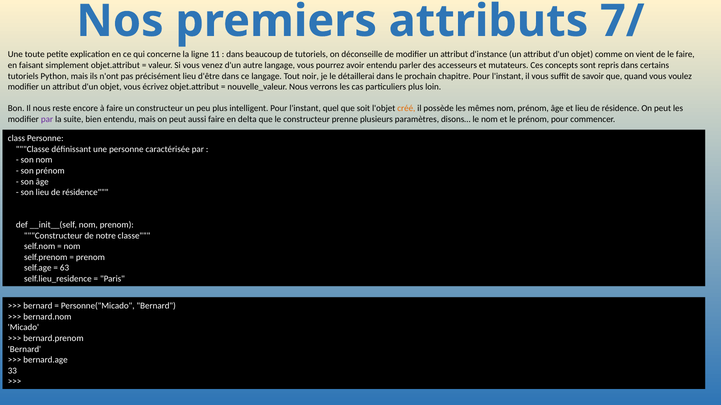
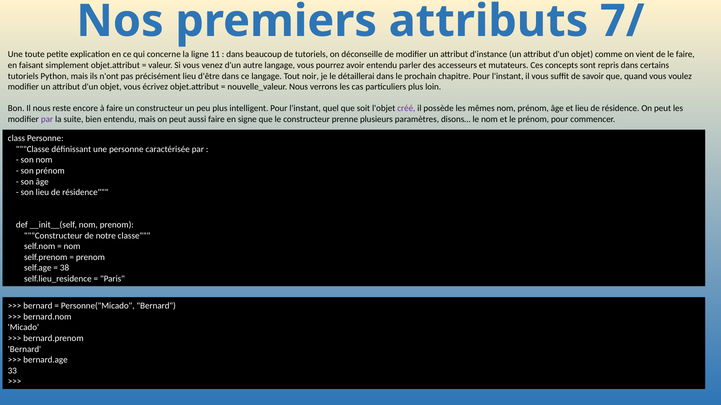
créé colour: orange -> purple (406, 109)
delta: delta -> signe (247, 119)
63: 63 -> 38 (65, 268)
